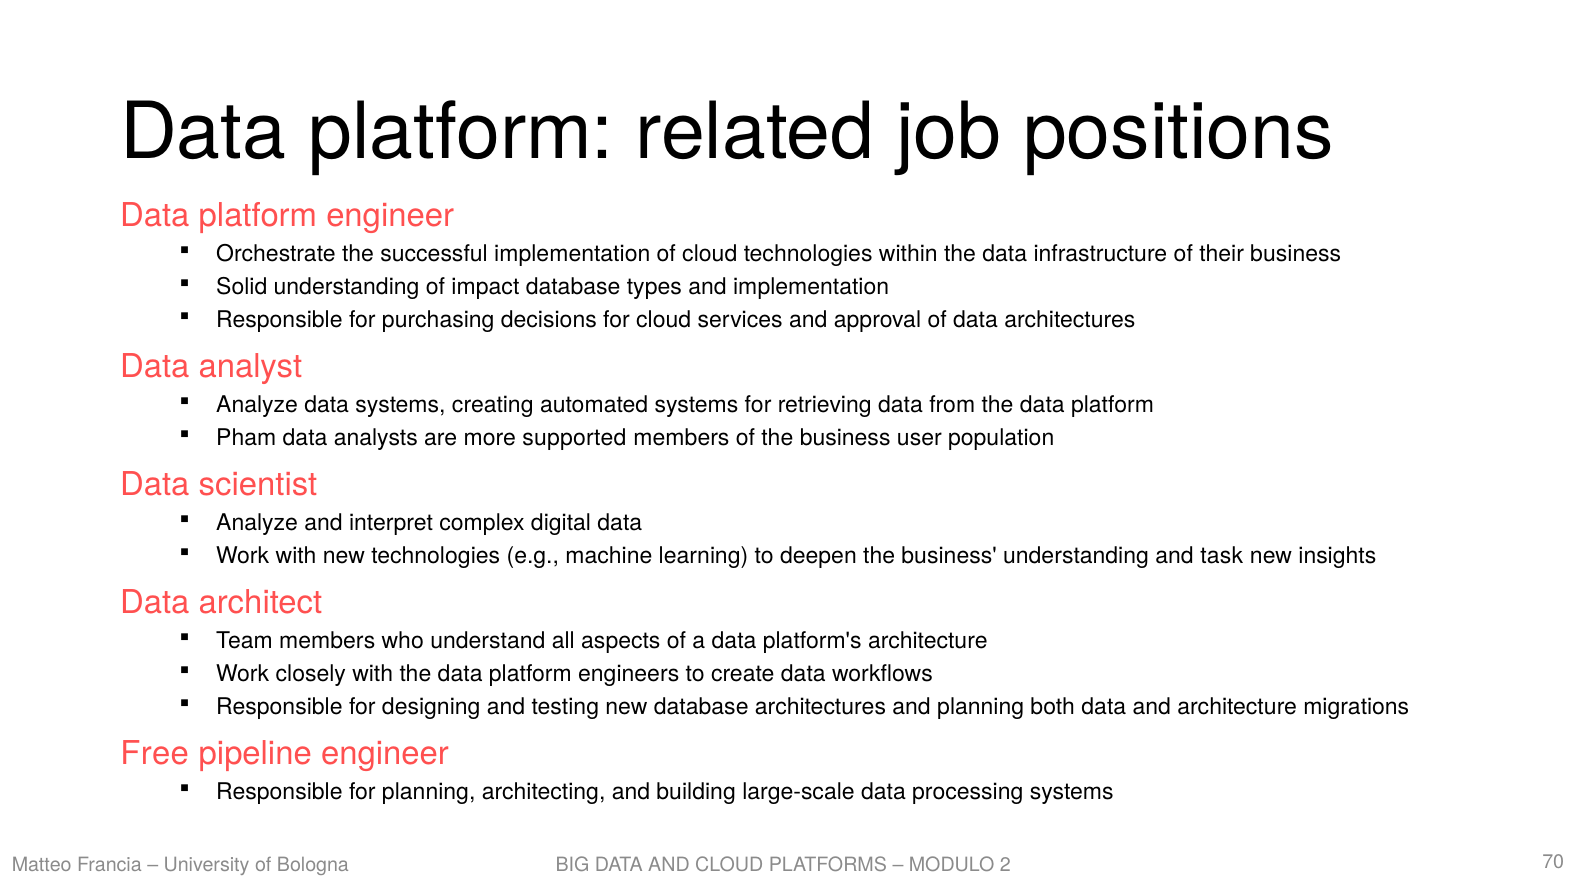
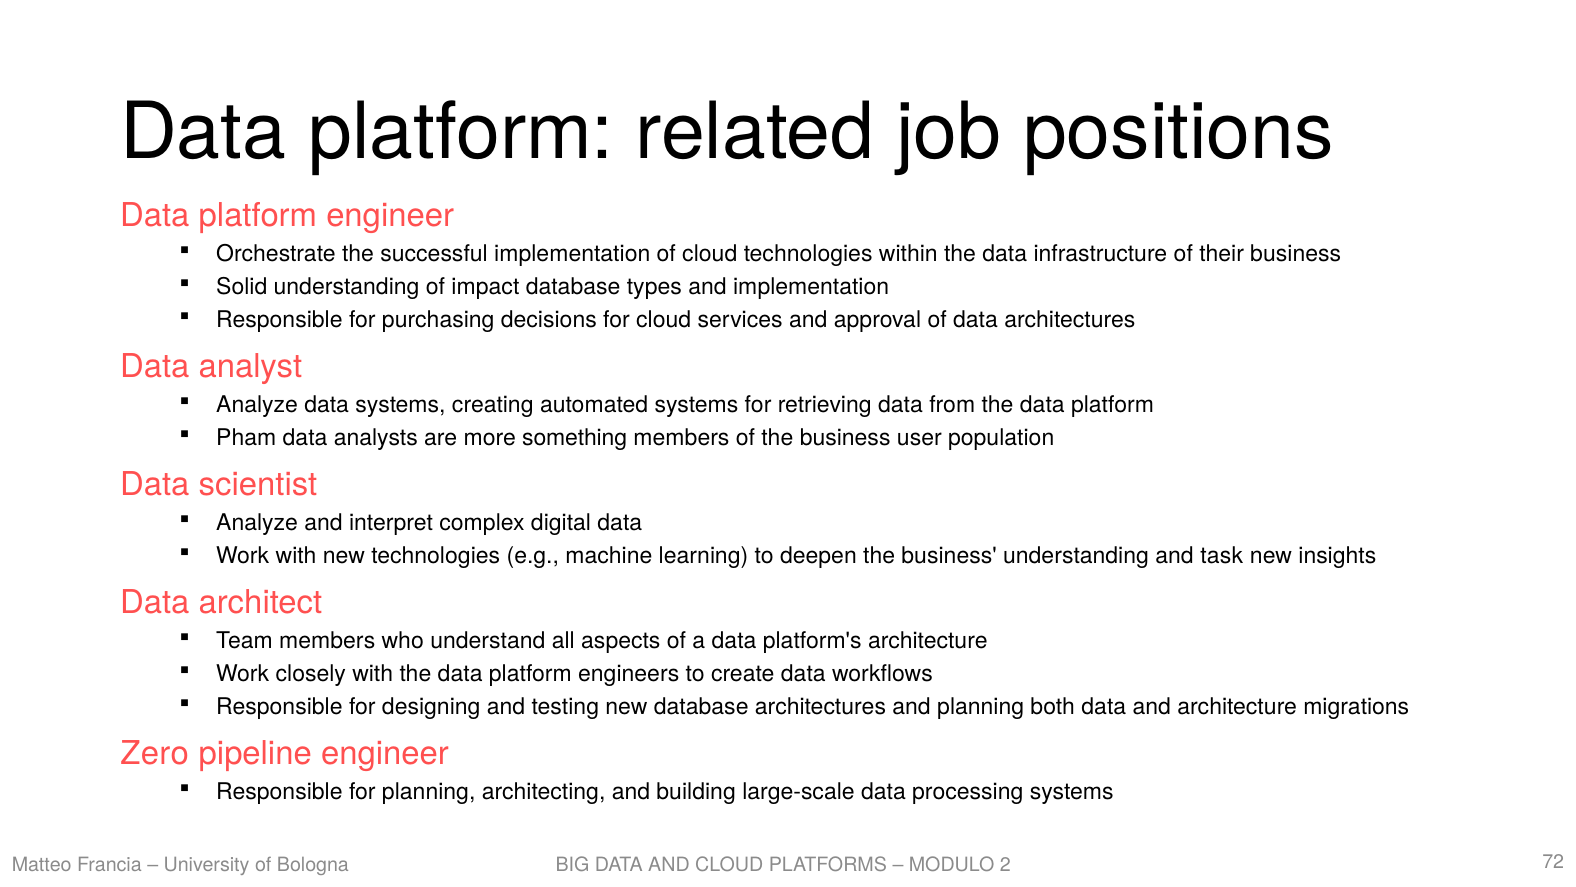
supported: supported -> something (575, 438)
Free: Free -> Zero (155, 753)
70: 70 -> 72 (1553, 862)
